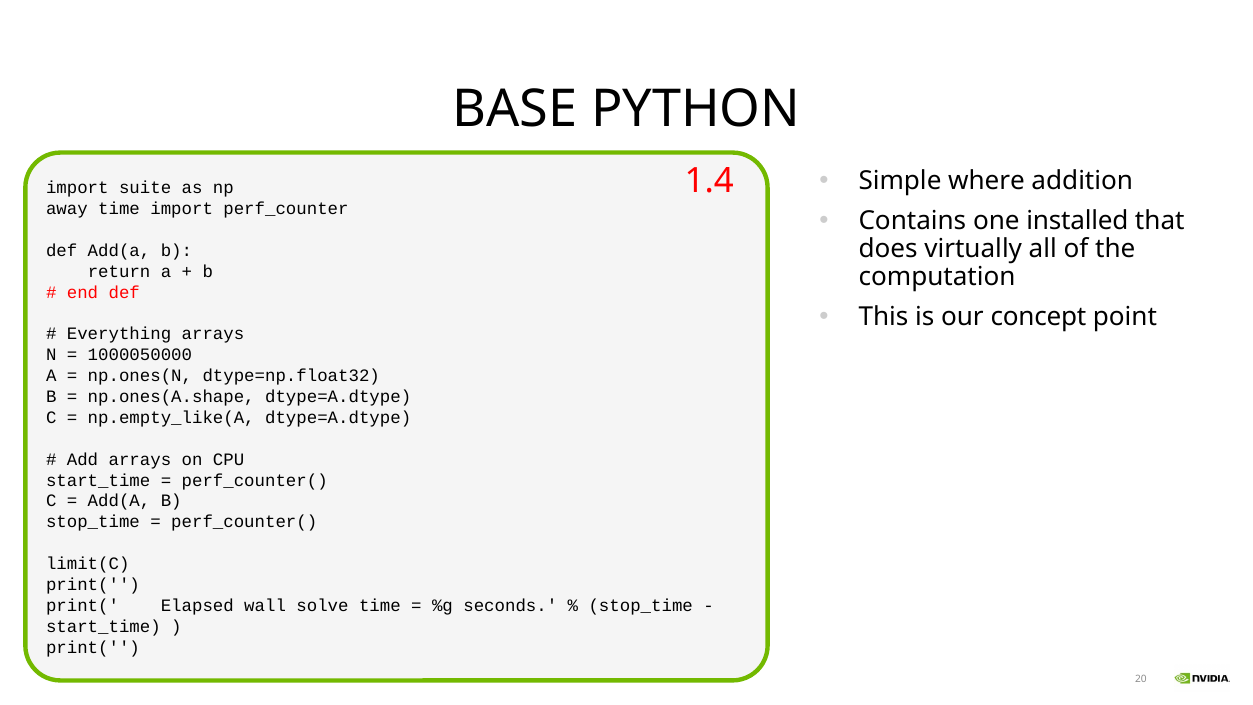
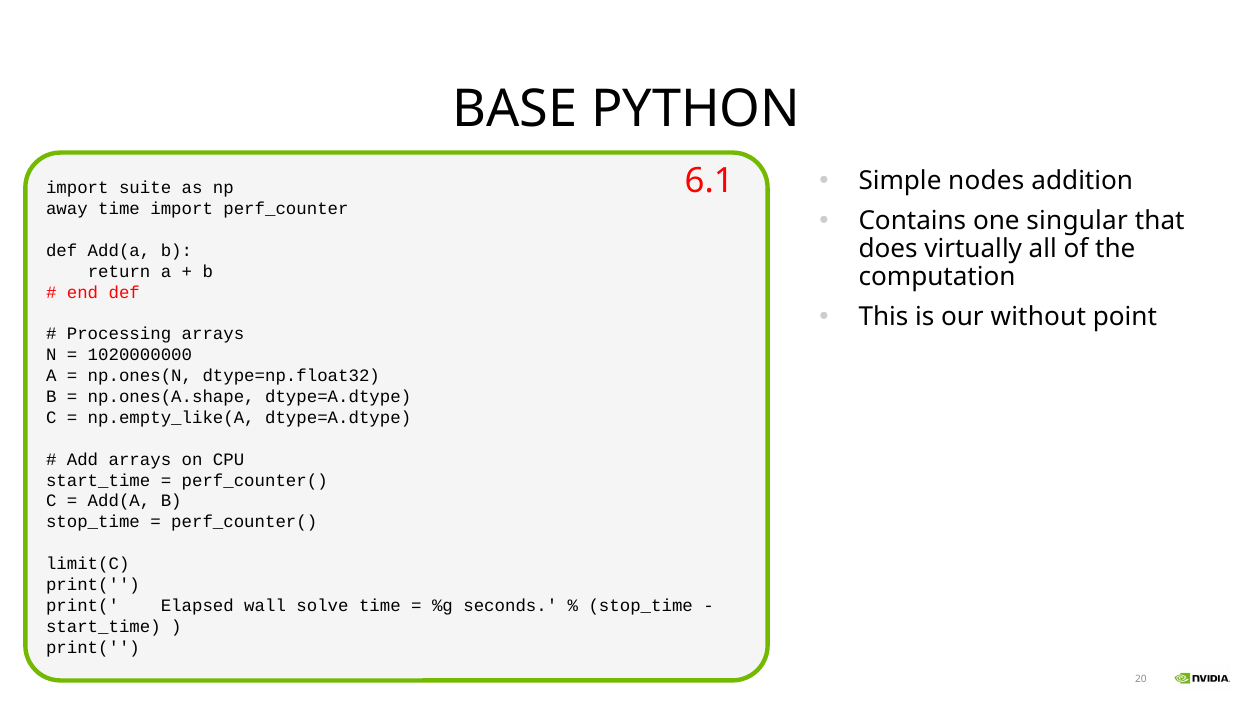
where: where -> nodes (986, 181)
1.4: 1.4 -> 6.1 (709, 181)
installed: installed -> singular (1077, 221)
concept: concept -> without (1038, 317)
Everything: Everything -> Processing (119, 334)
1000050000: 1000050000 -> 1020000000 (140, 355)
